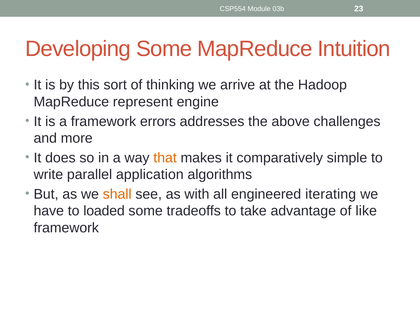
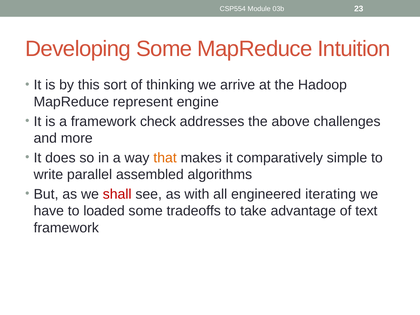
errors: errors -> check (158, 121)
application: application -> assembled (150, 175)
shall colour: orange -> red (117, 194)
like: like -> text (366, 211)
